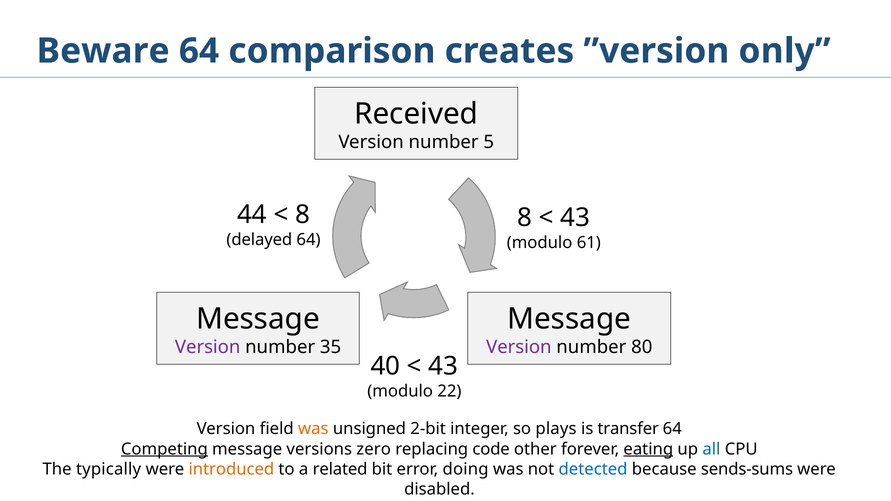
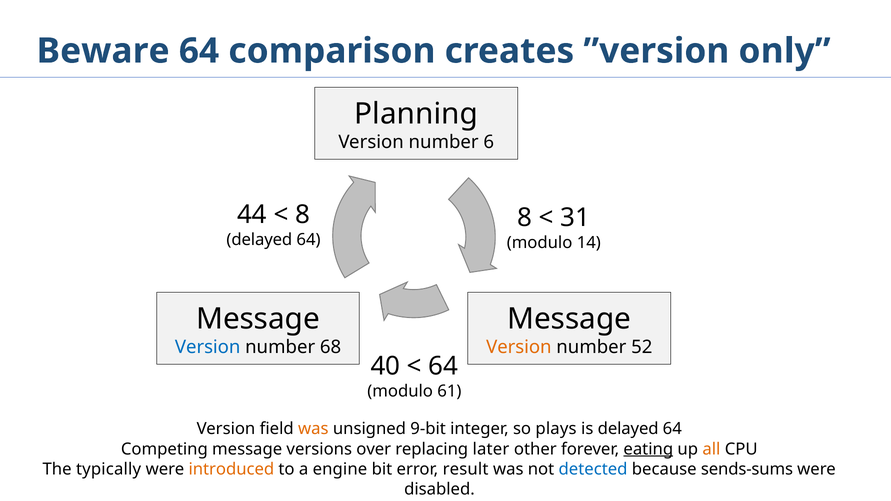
Received: Received -> Planning (416, 114)
5: 5 -> 6 (489, 142)
43: 43 -> 31 (575, 218)
61: 61 -> 14 (589, 243)
Version colour: purple -> blue (208, 347)
35: 35 -> 68 (331, 347)
Version colour: purple -> orange (519, 347)
80: 80 -> 52 (642, 347)
43: 43 -> 64 (443, 366)
22: 22 -> 61 (449, 391)
2-bit: 2-bit -> 9-bit (428, 429)
is transfer: transfer -> delayed (628, 429)
Competing underline: present -> none (164, 449)
zero: zero -> over (374, 449)
code: code -> later (491, 449)
all colour: blue -> orange (711, 449)
related: related -> engine (340, 469)
doing: doing -> result (466, 469)
